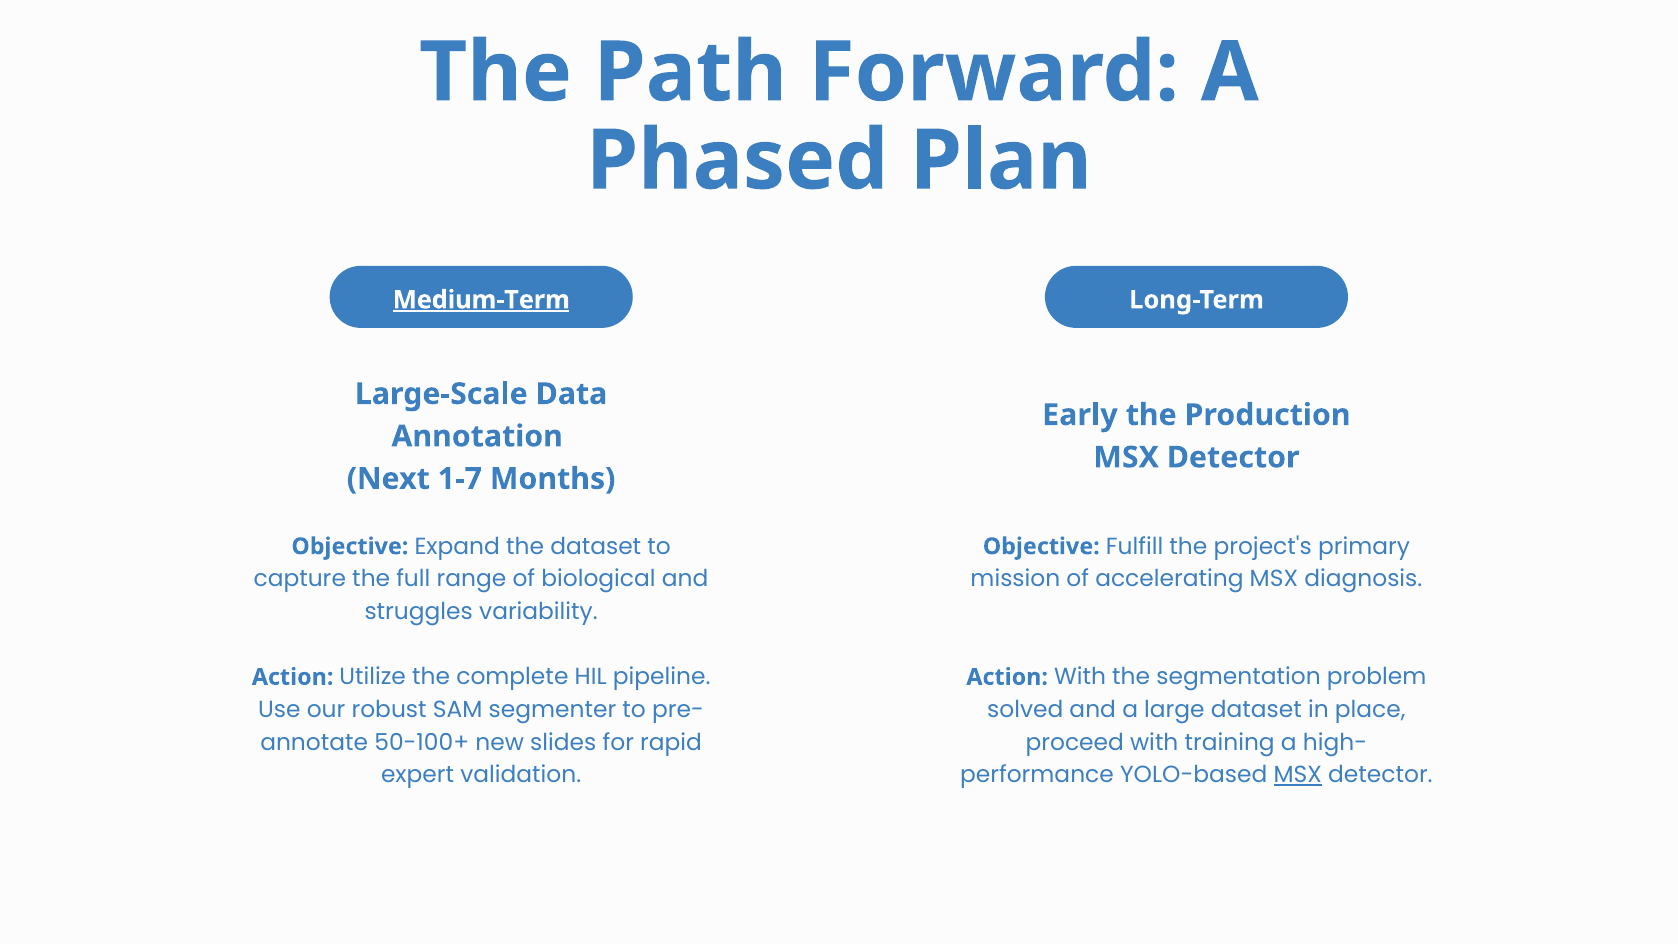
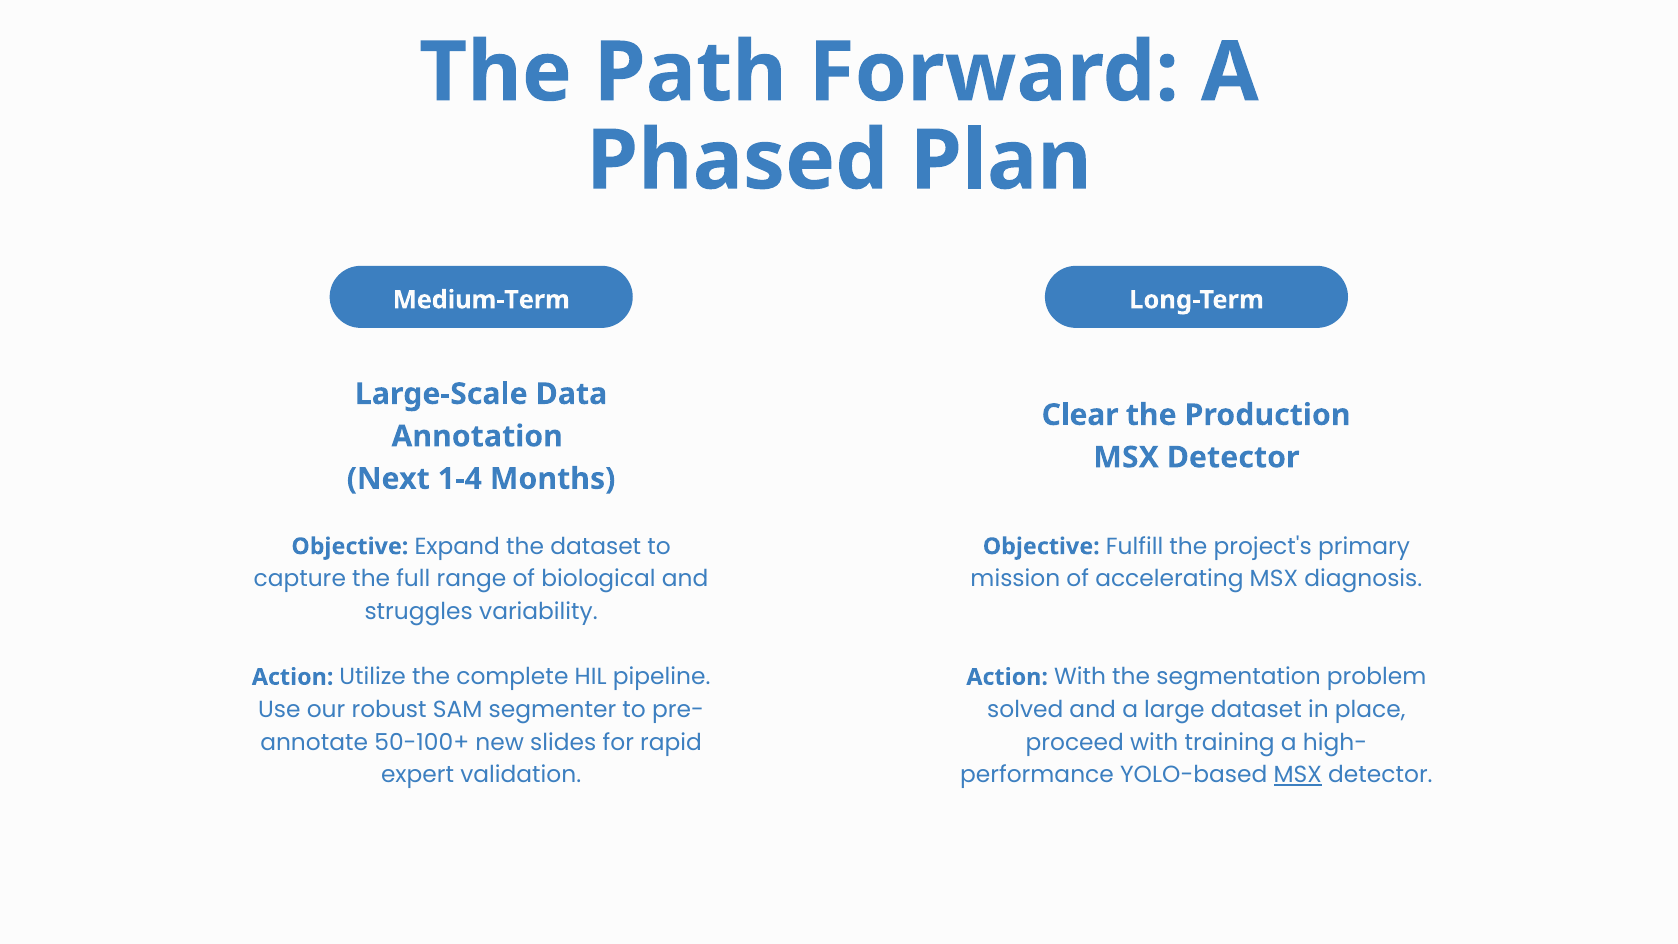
Medium-Term underline: present -> none (481, 300)
Early: Early -> Clear (1080, 415)
1-7: 1-7 -> 1-4 (460, 479)
